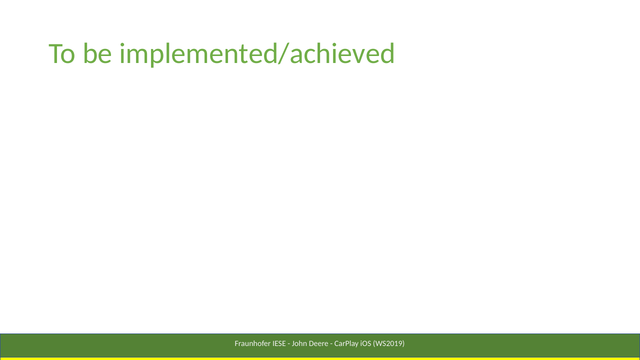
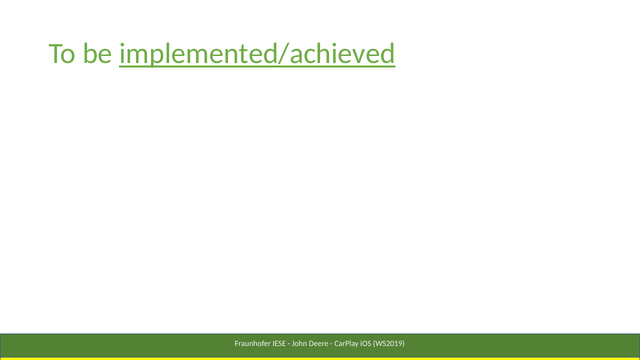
implemented/achieved underline: none -> present (257, 54)
